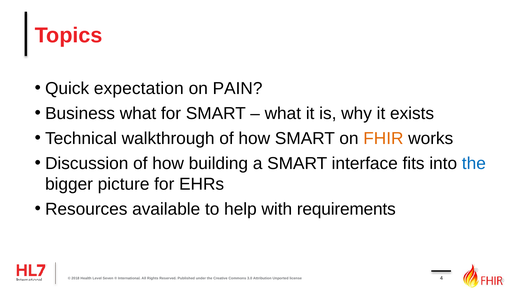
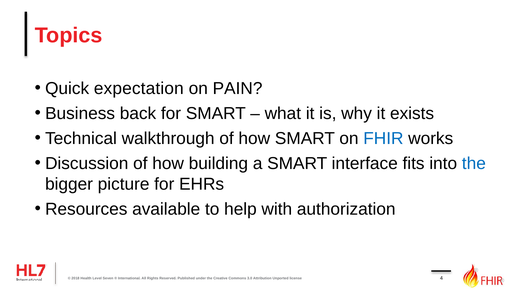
Business what: what -> back (138, 113)
FHIR colour: orange -> blue (383, 138)
requirements: requirements -> authorization (346, 209)
